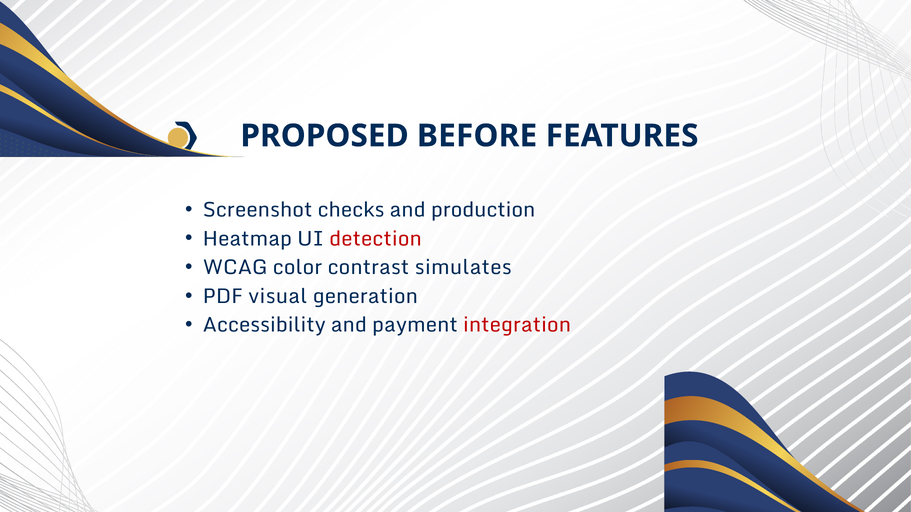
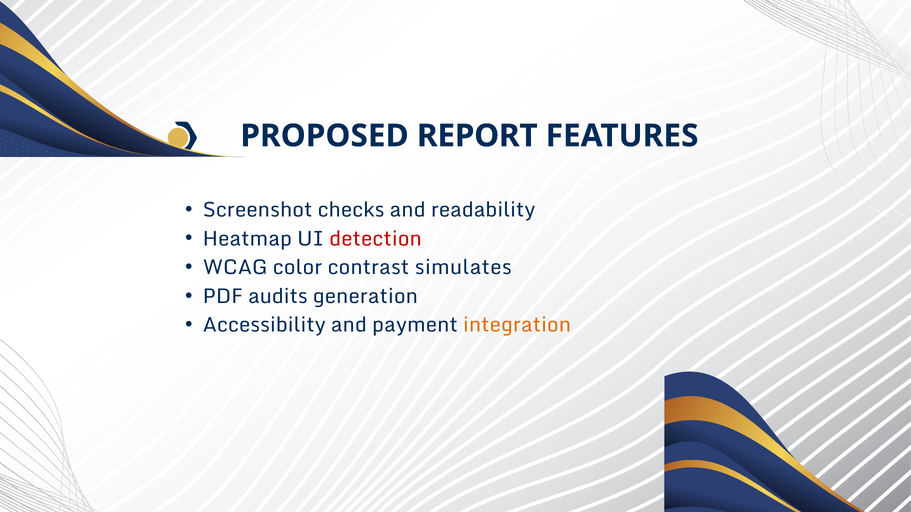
BEFORE: BEFORE -> REPORT (477, 136)
production: production -> readability (483, 210)
visual: visual -> audits (278, 297)
integration colour: red -> orange (517, 325)
